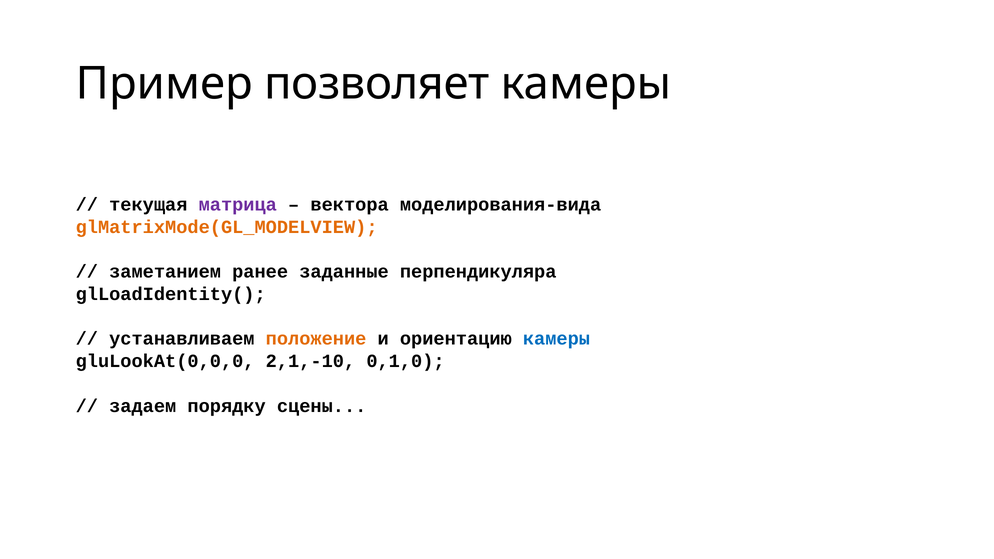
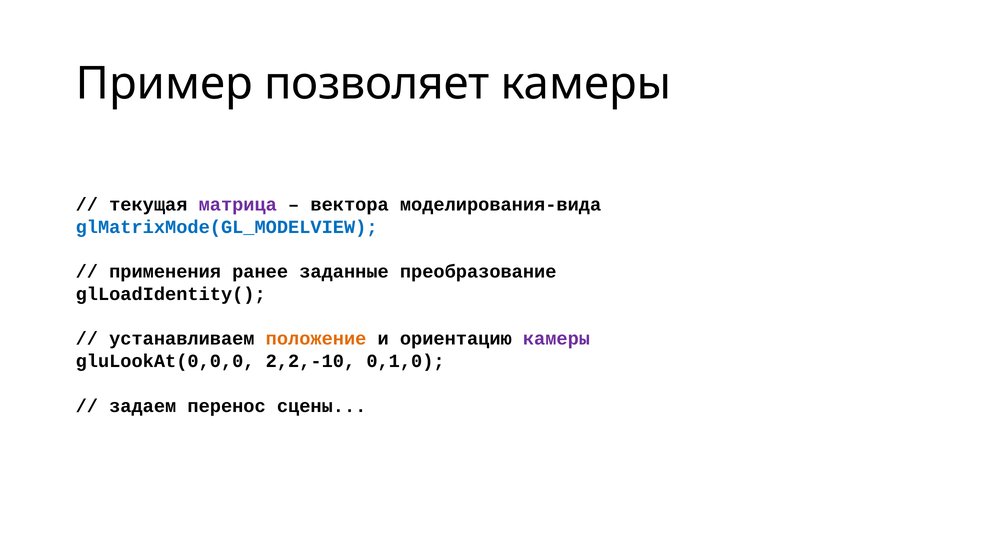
glMatrixMode(GL_MODELVIEW colour: orange -> blue (227, 227)
заметанием: заметанием -> применения (165, 272)
перпендикуляра: перпендикуляра -> преобразование (478, 272)
камеры colour: blue -> purple (556, 339)
2,1,-10: 2,1,-10 -> 2,2,-10 (310, 361)
порядку: порядку -> перенос (227, 406)
